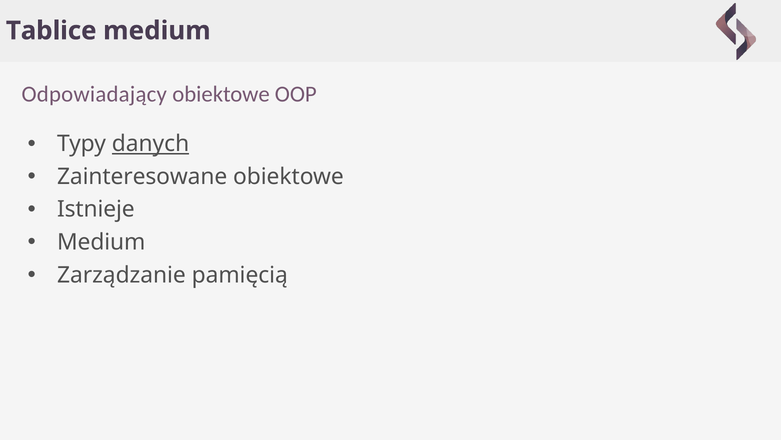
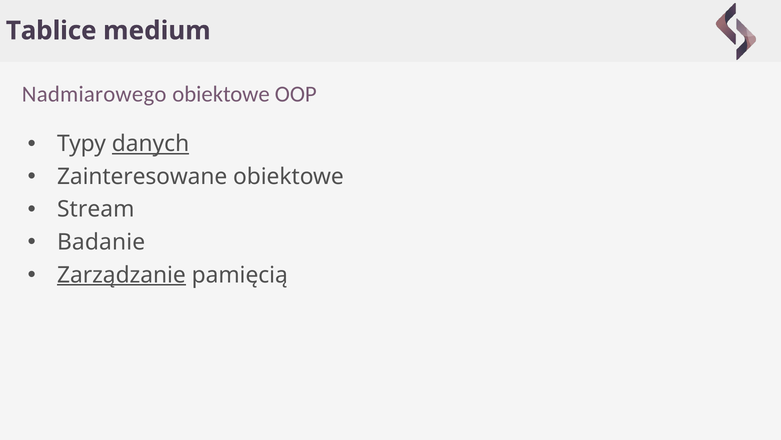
Odpowiadający: Odpowiadający -> Nadmiarowego (94, 94)
Istnieje: Istnieje -> Stream (96, 209)
Medium: Medium -> Badanie (101, 242)
Zarządzanie underline: none -> present (121, 275)
